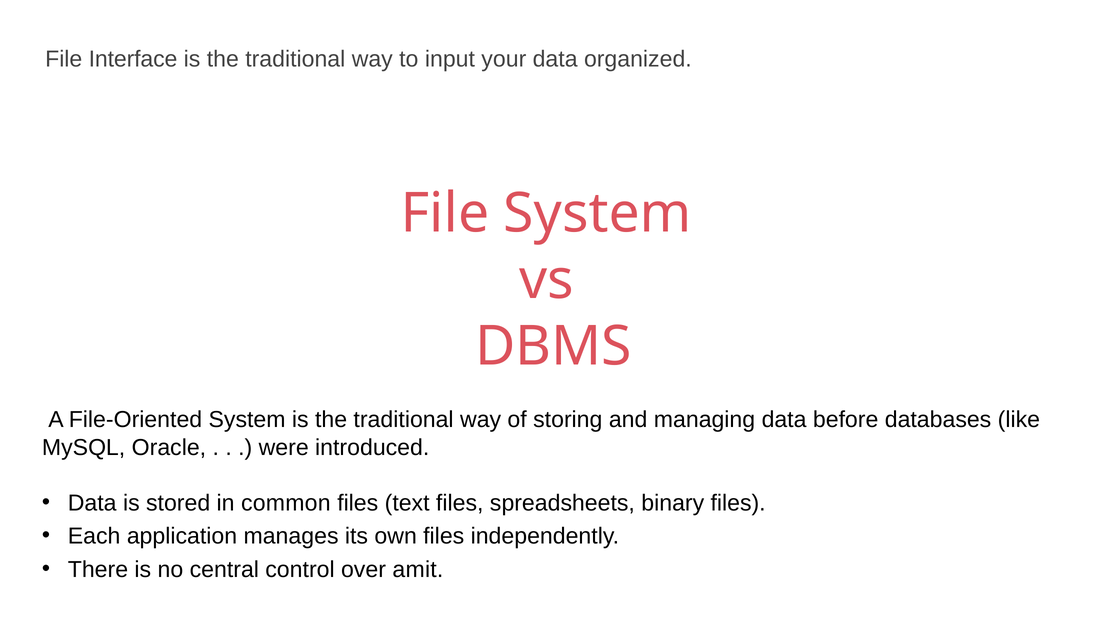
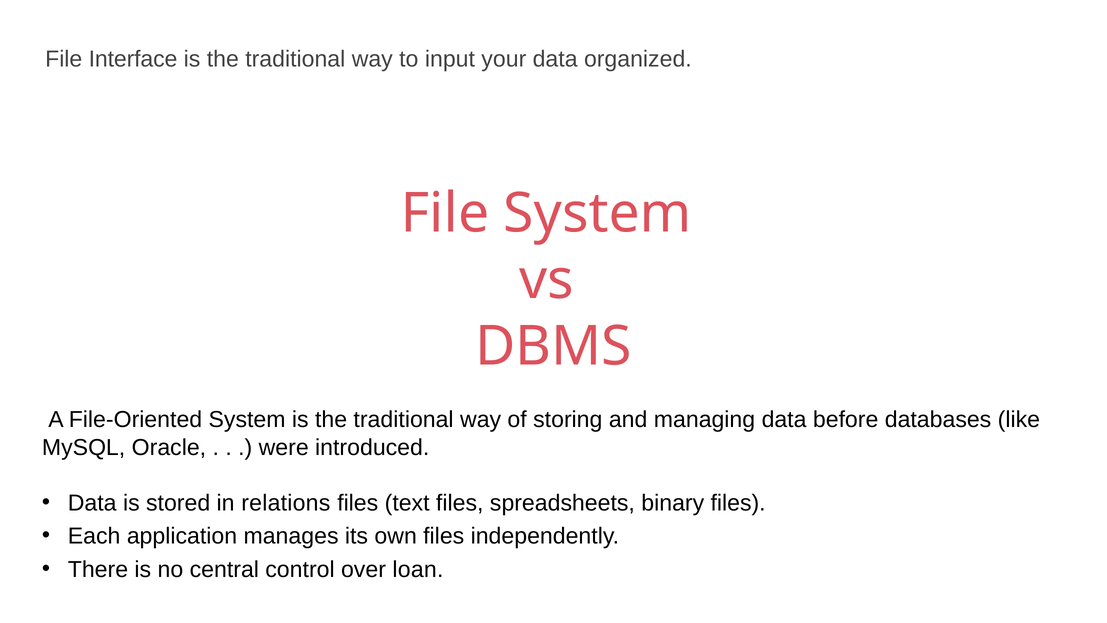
common: common -> relations (286, 503)
amit: amit -> loan (418, 569)
